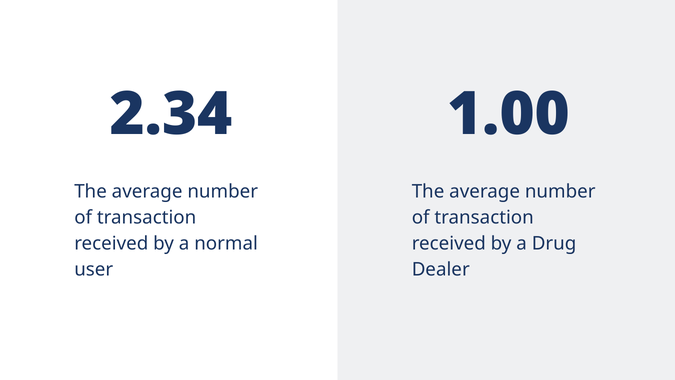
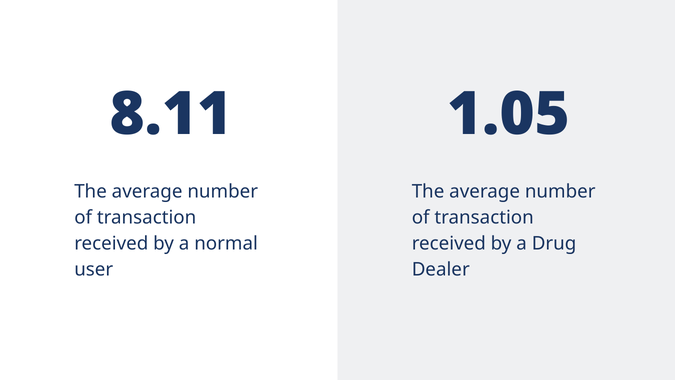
2.34: 2.34 -> 8.11 (171, 114)
1.00: 1.00 -> 1.05 (508, 114)
